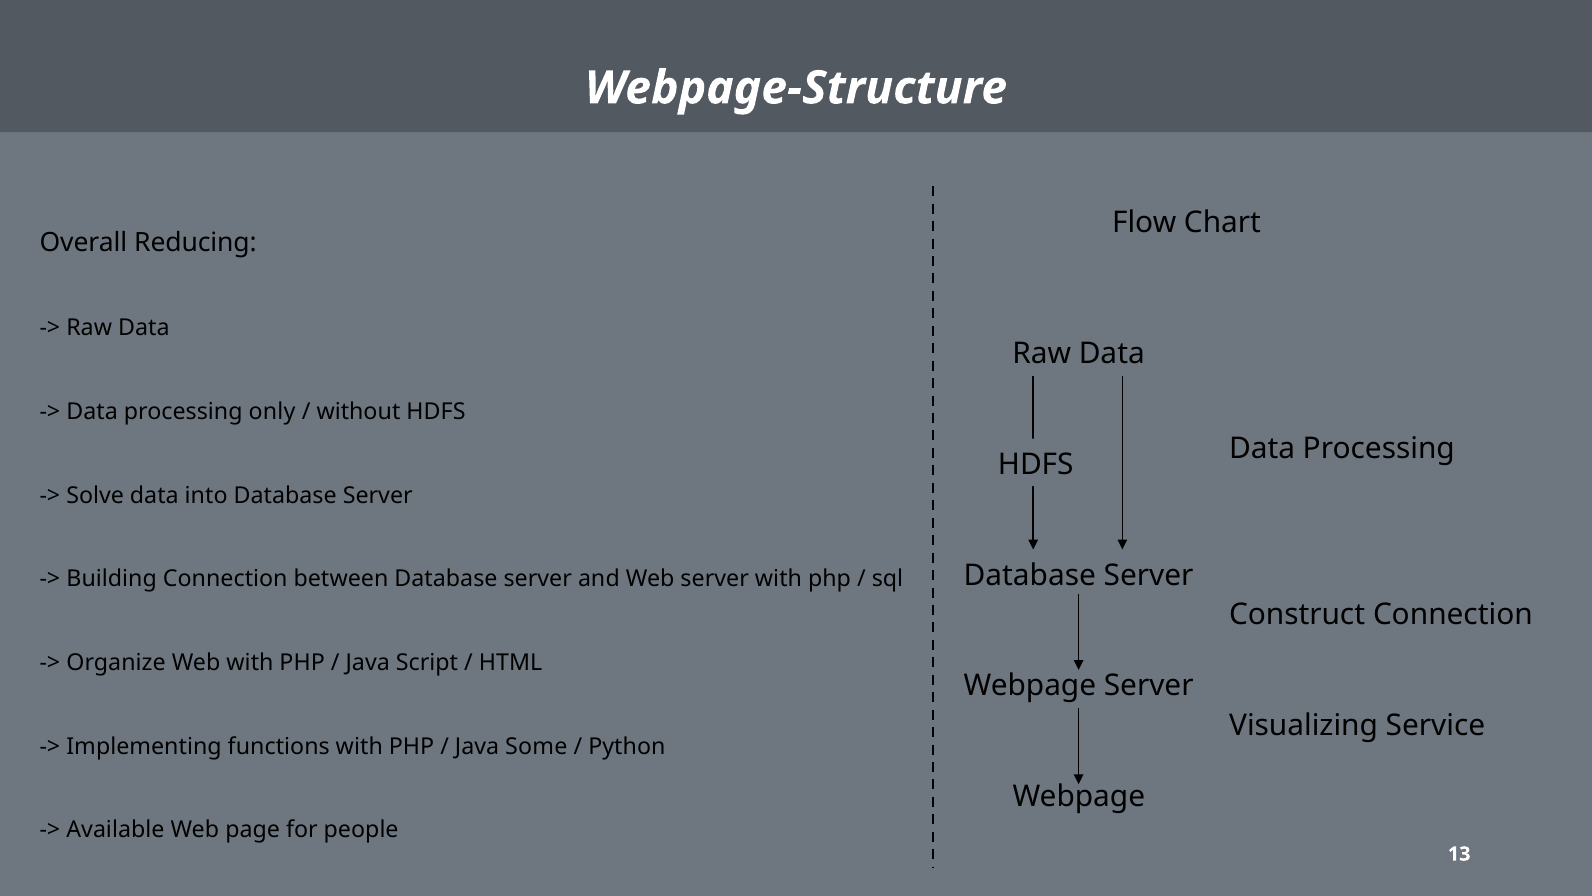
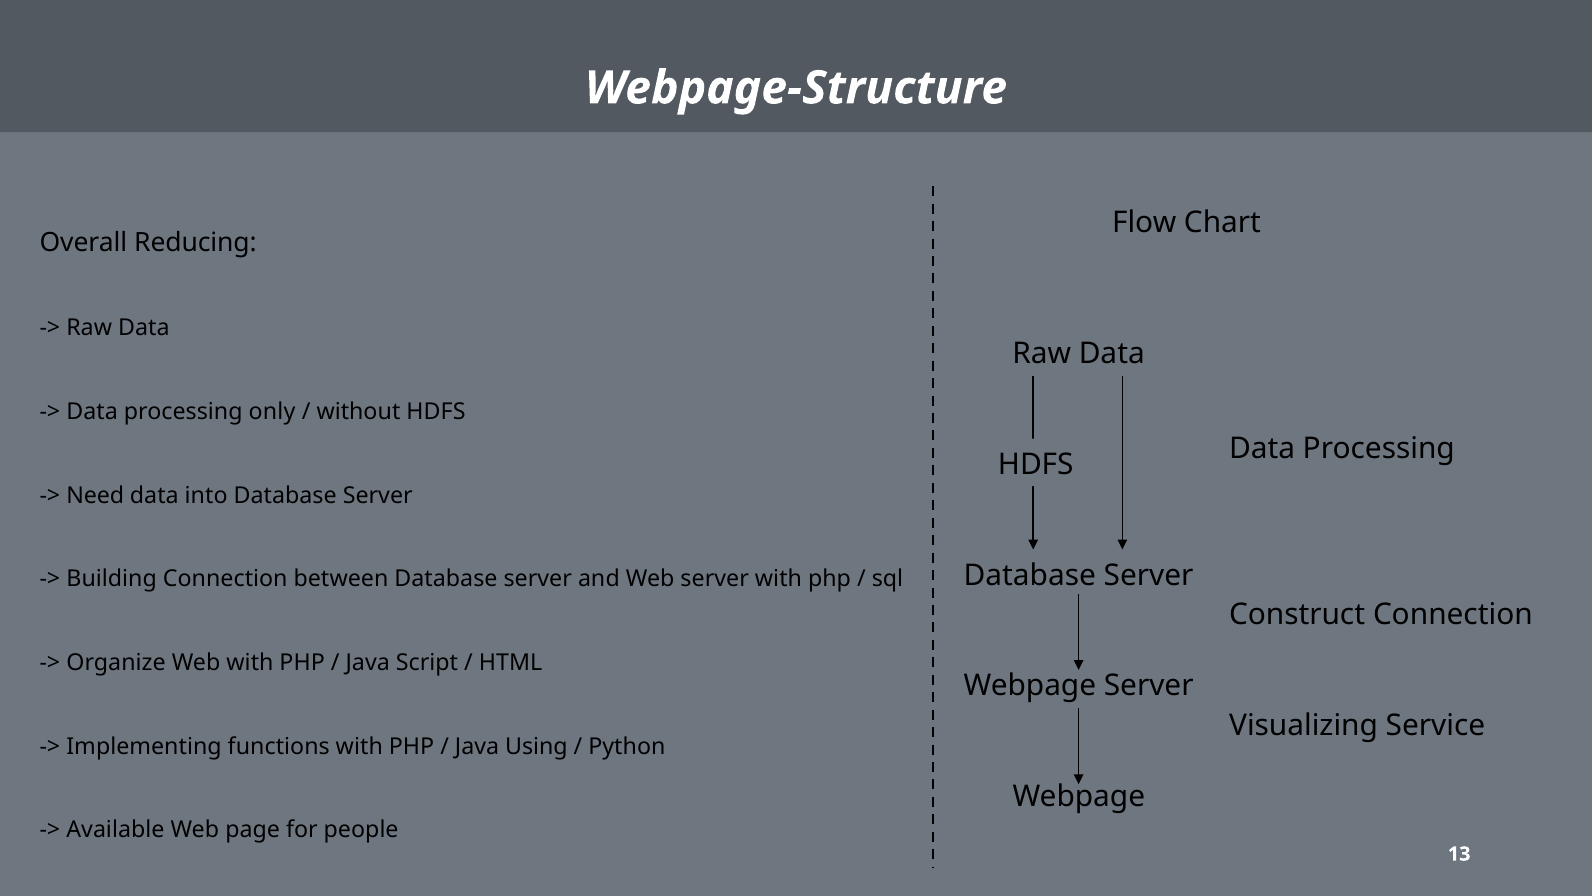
Solve: Solve -> Need (95, 495)
Some: Some -> Using (536, 746)
